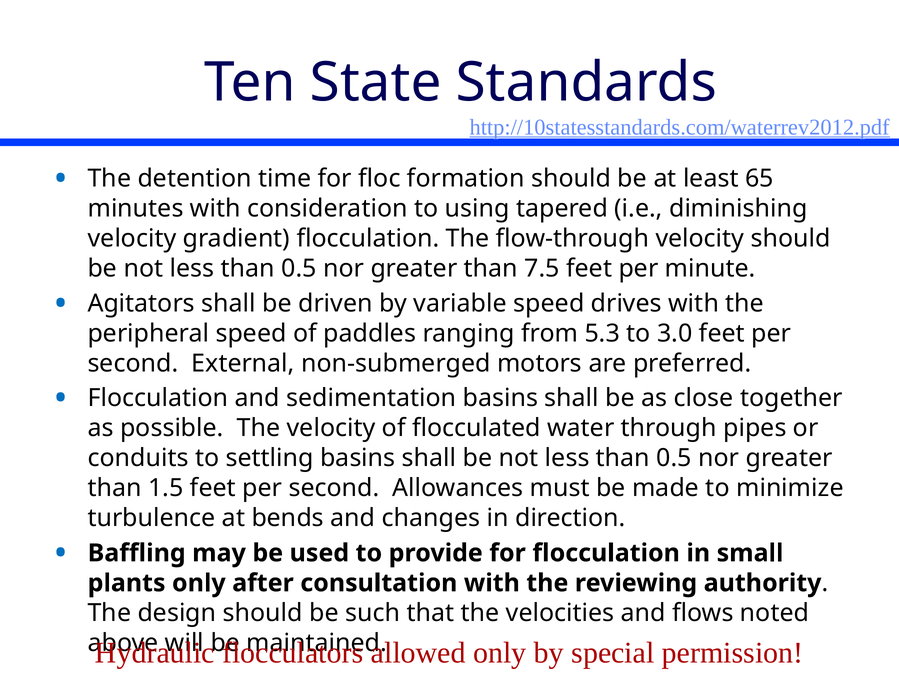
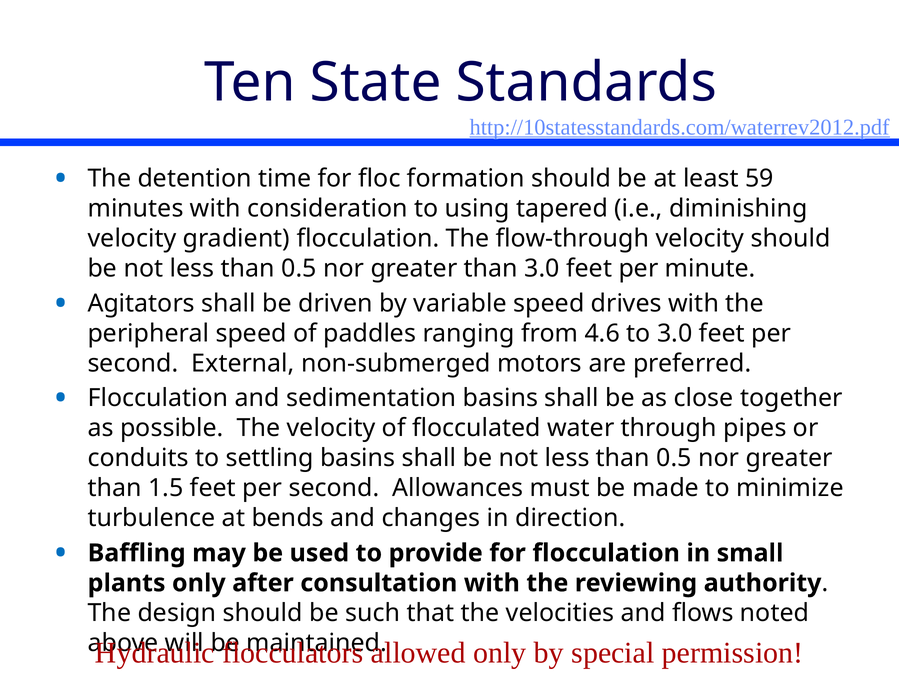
65: 65 -> 59 (759, 179)
than 7.5: 7.5 -> 3.0 (542, 268)
5.3: 5.3 -> 4.6 (602, 333)
